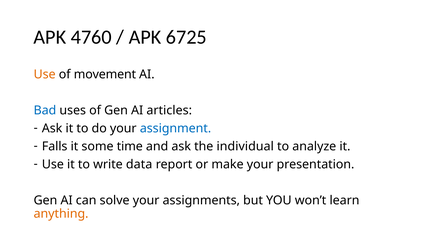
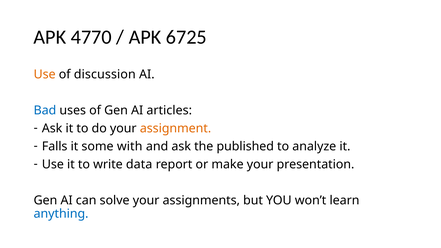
4760: 4760 -> 4770 (91, 37)
movement: movement -> discussion (105, 74)
assignment colour: blue -> orange (176, 128)
time: time -> with (130, 146)
individual: individual -> published (245, 146)
anything colour: orange -> blue (61, 214)
